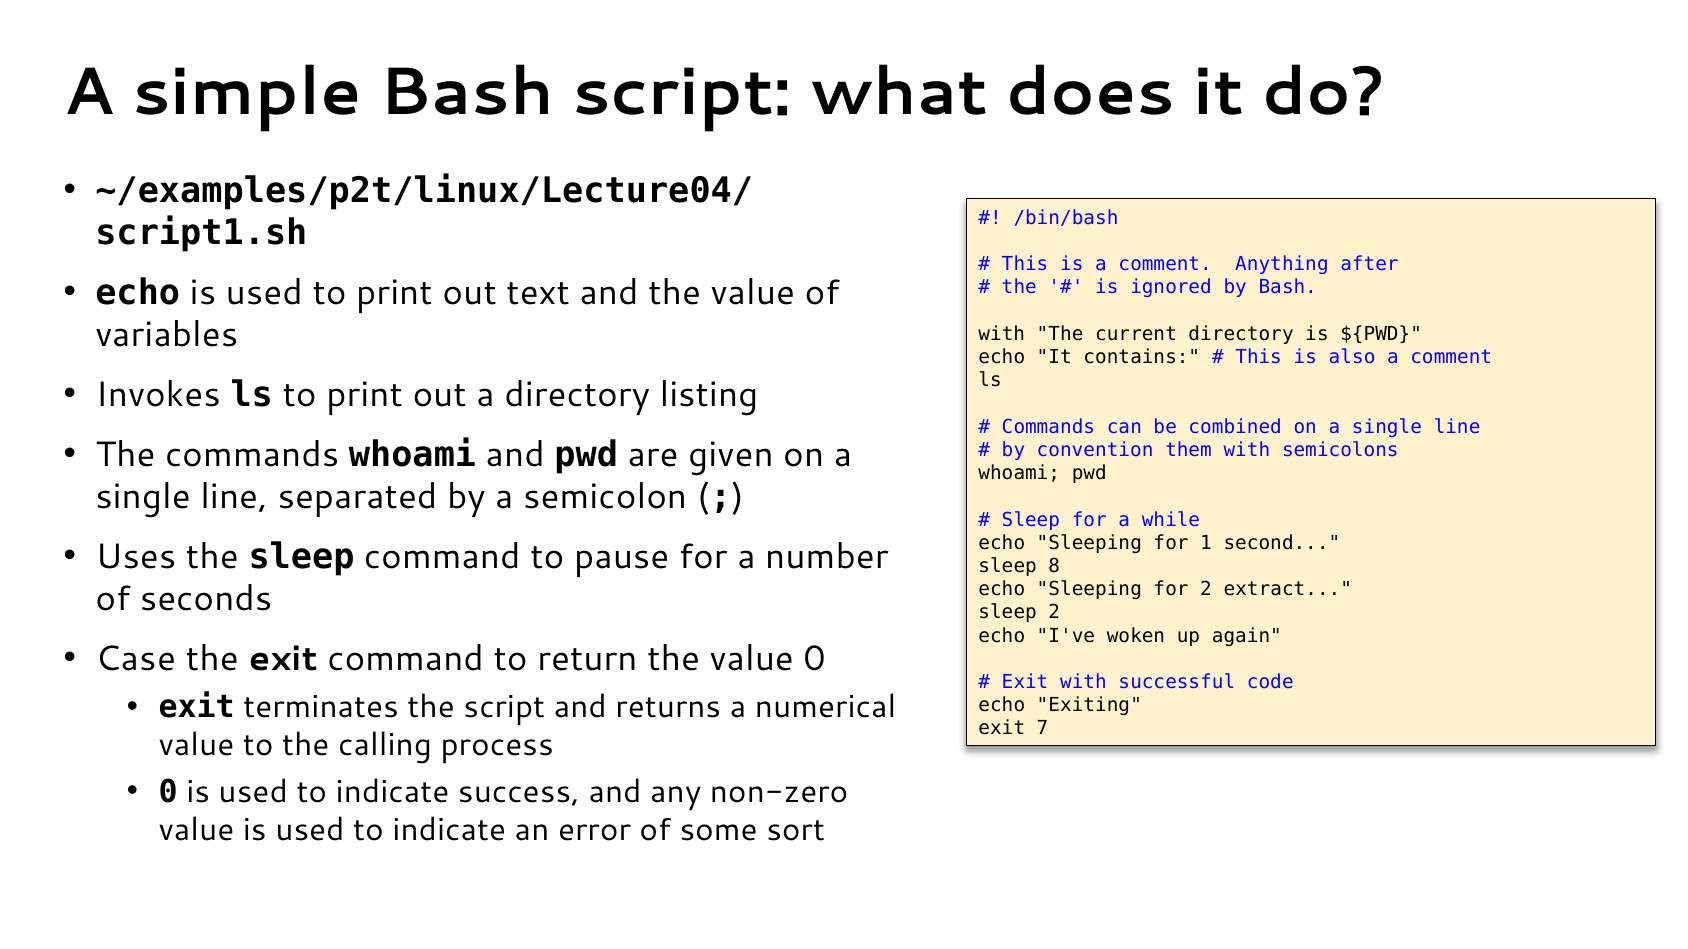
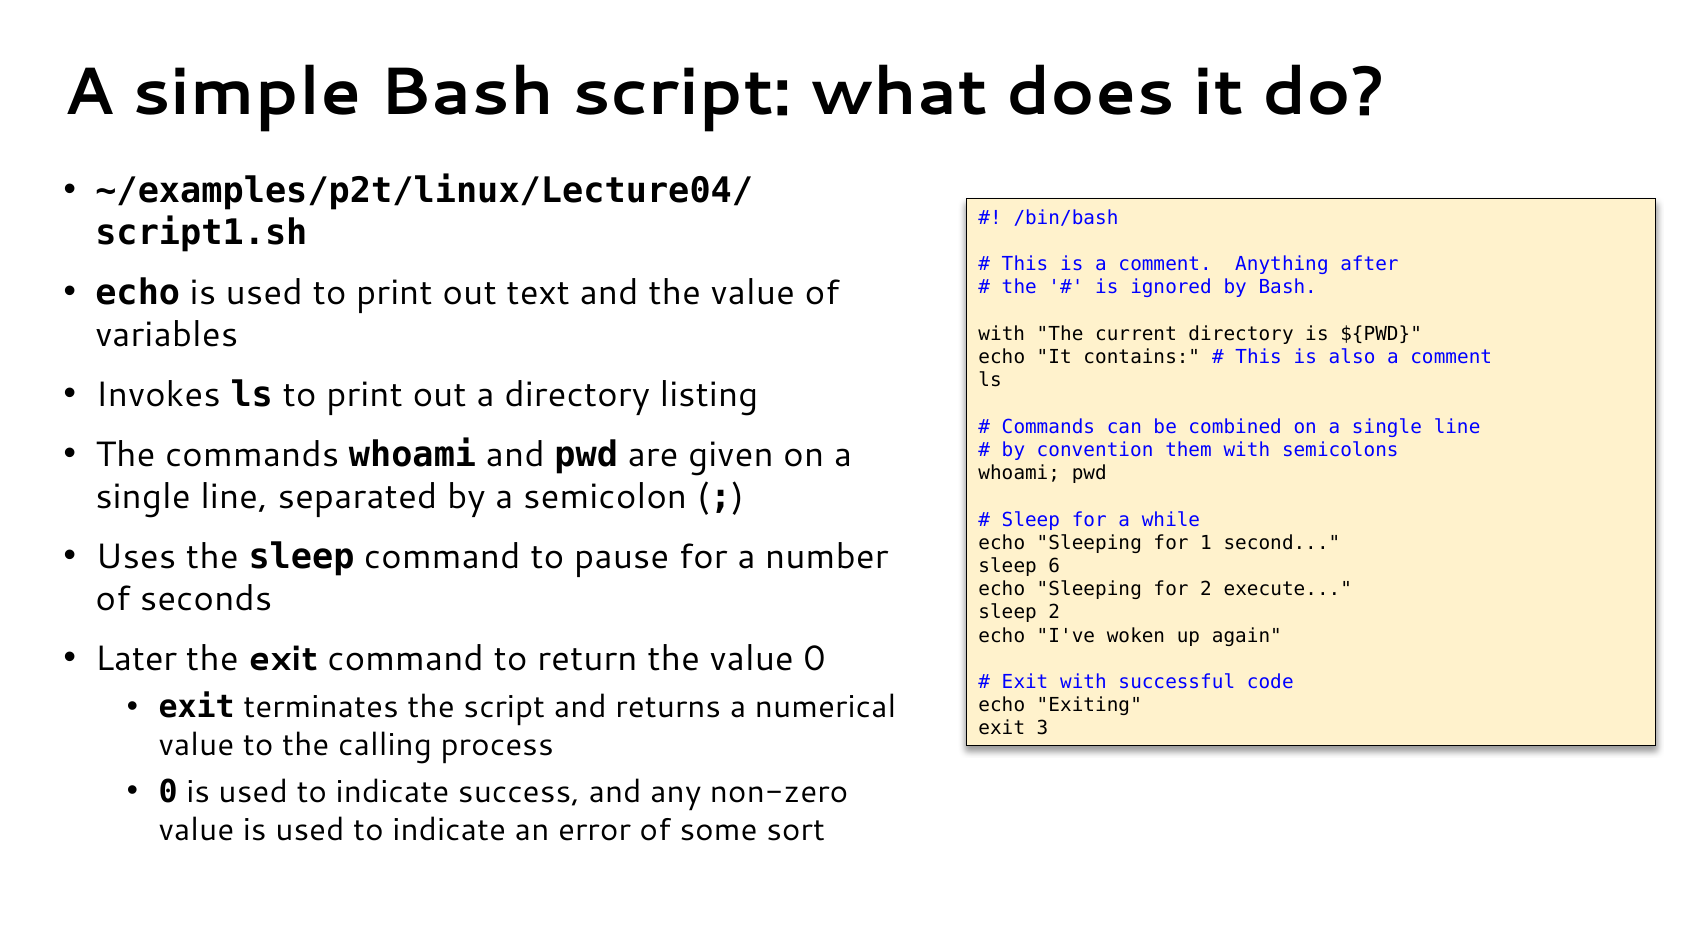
8: 8 -> 6 (1054, 566)
extract: extract -> execute (1288, 590)
Case: Case -> Later (136, 659)
7: 7 -> 3 (1042, 729)
